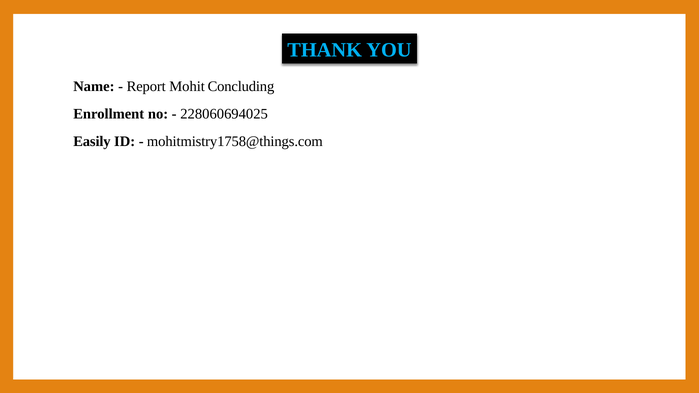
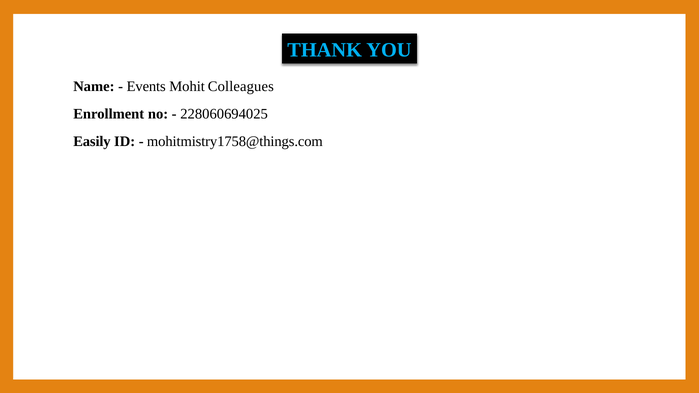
Report: Report -> Events (146, 87)
Concluding: Concluding -> Colleagues (241, 87)
